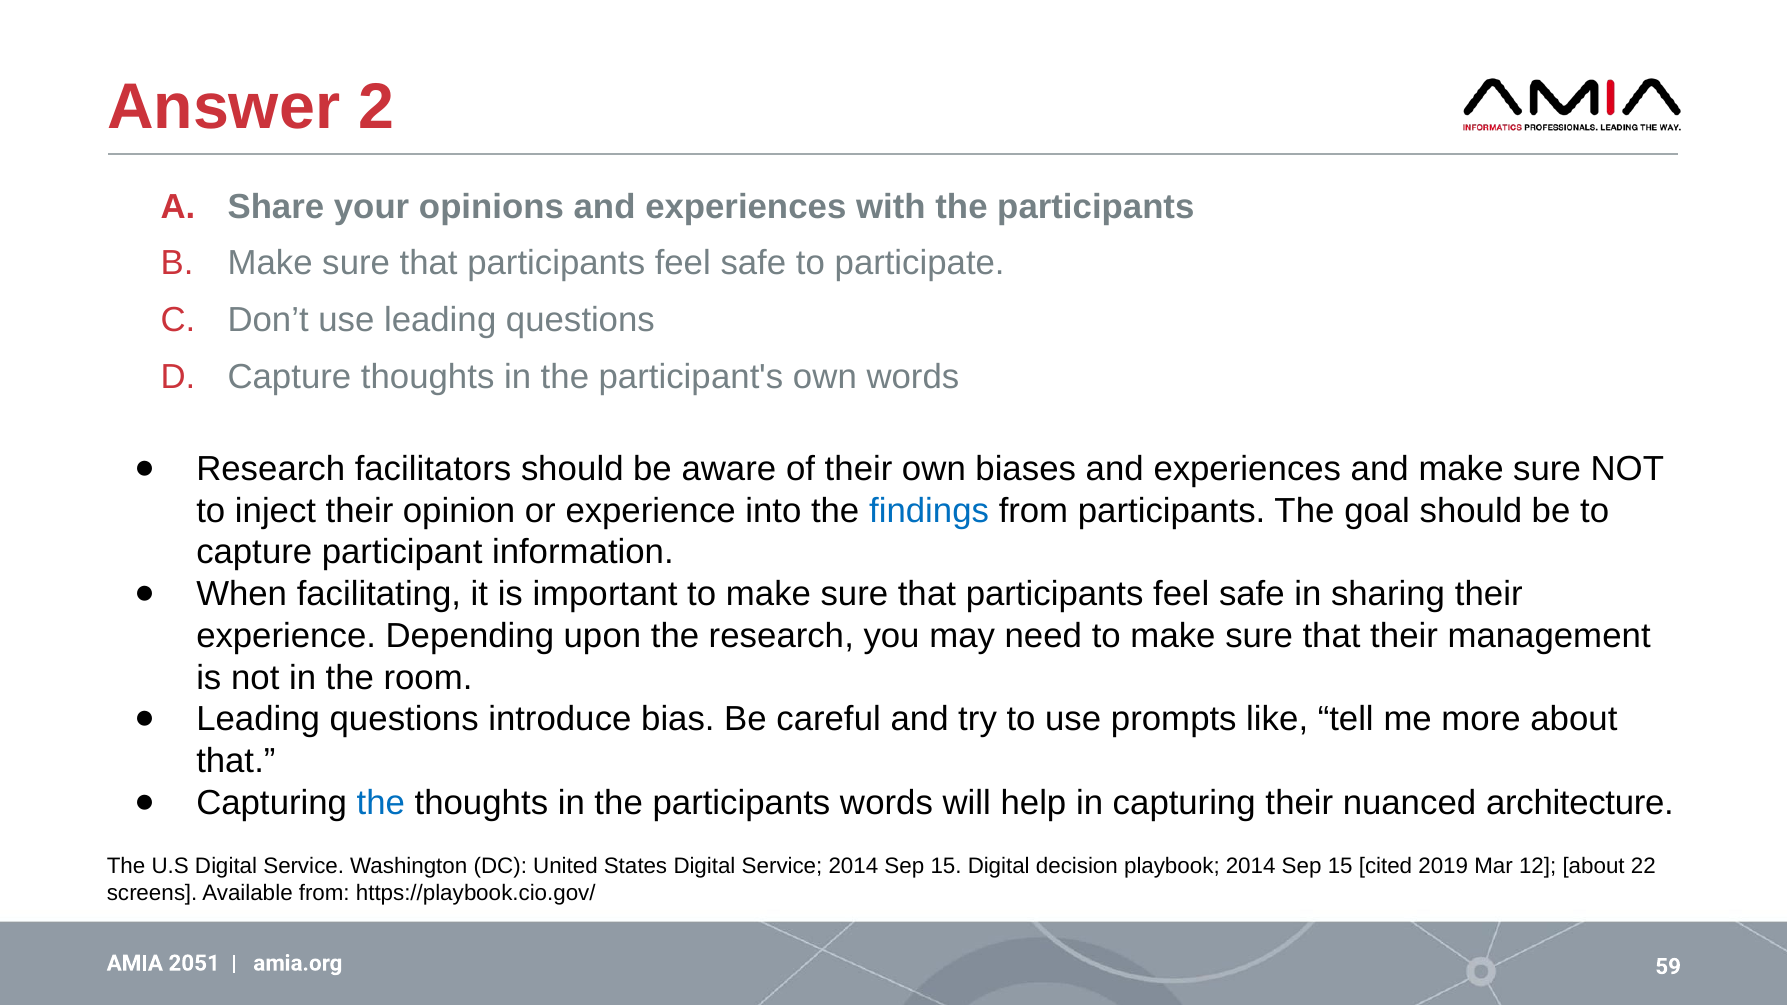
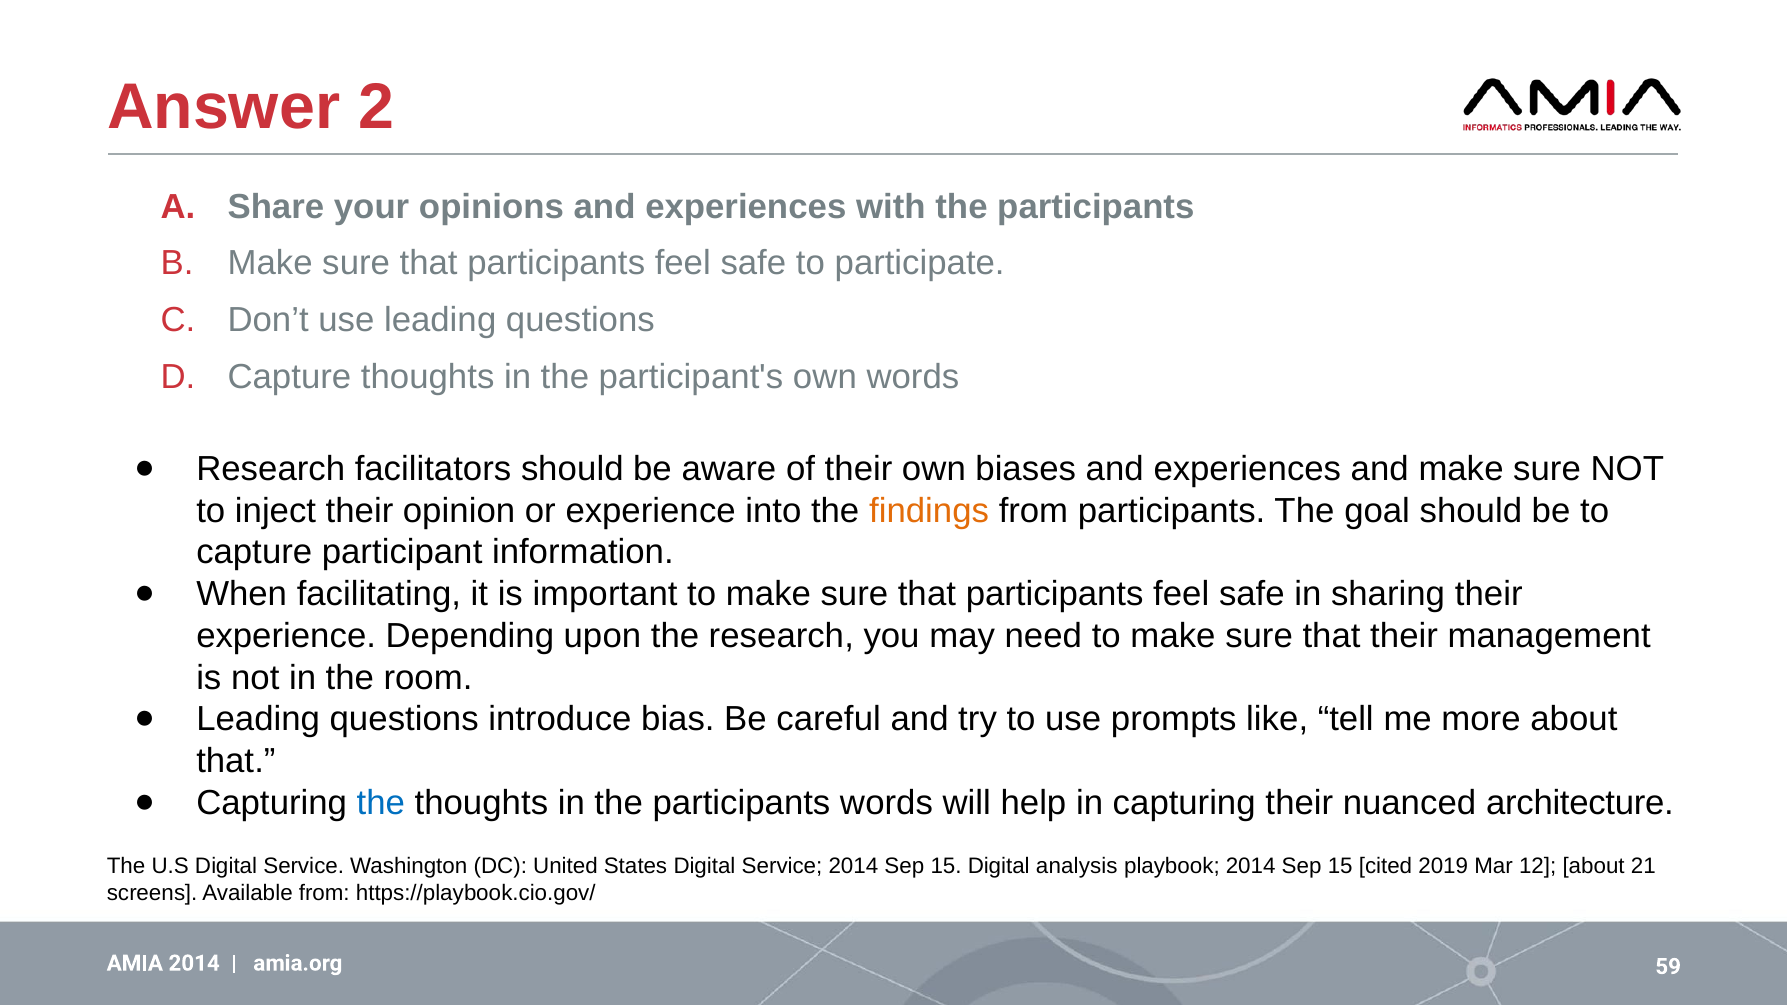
findings colour: blue -> orange (929, 511)
decision: decision -> analysis (1077, 866)
22: 22 -> 21 (1643, 866)
AMIA 2051: 2051 -> 2014 (194, 963)
